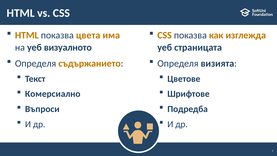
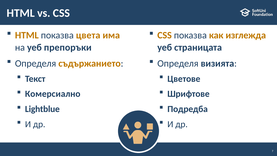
визуалното: визуалното -> препоръки (68, 47)
Въпроси: Въпроси -> Lightblue (42, 109)
